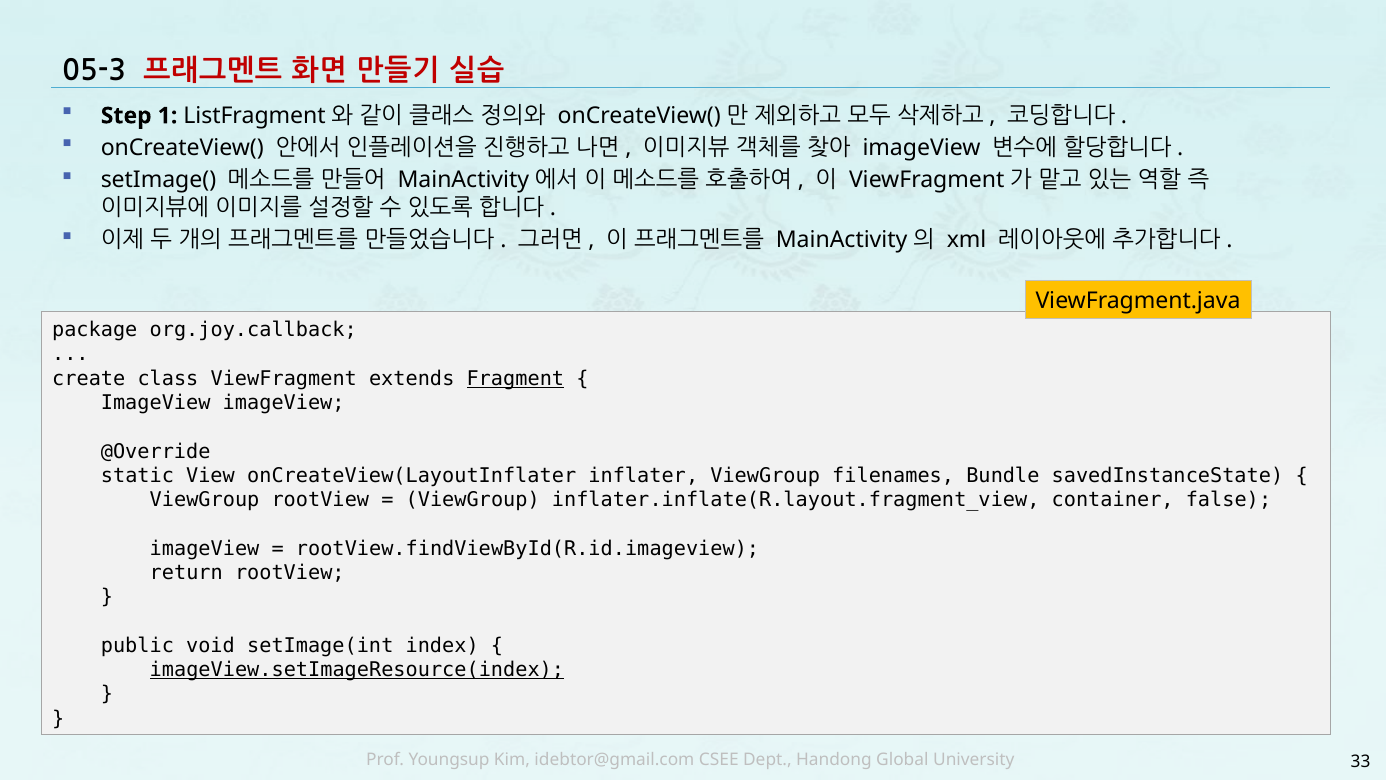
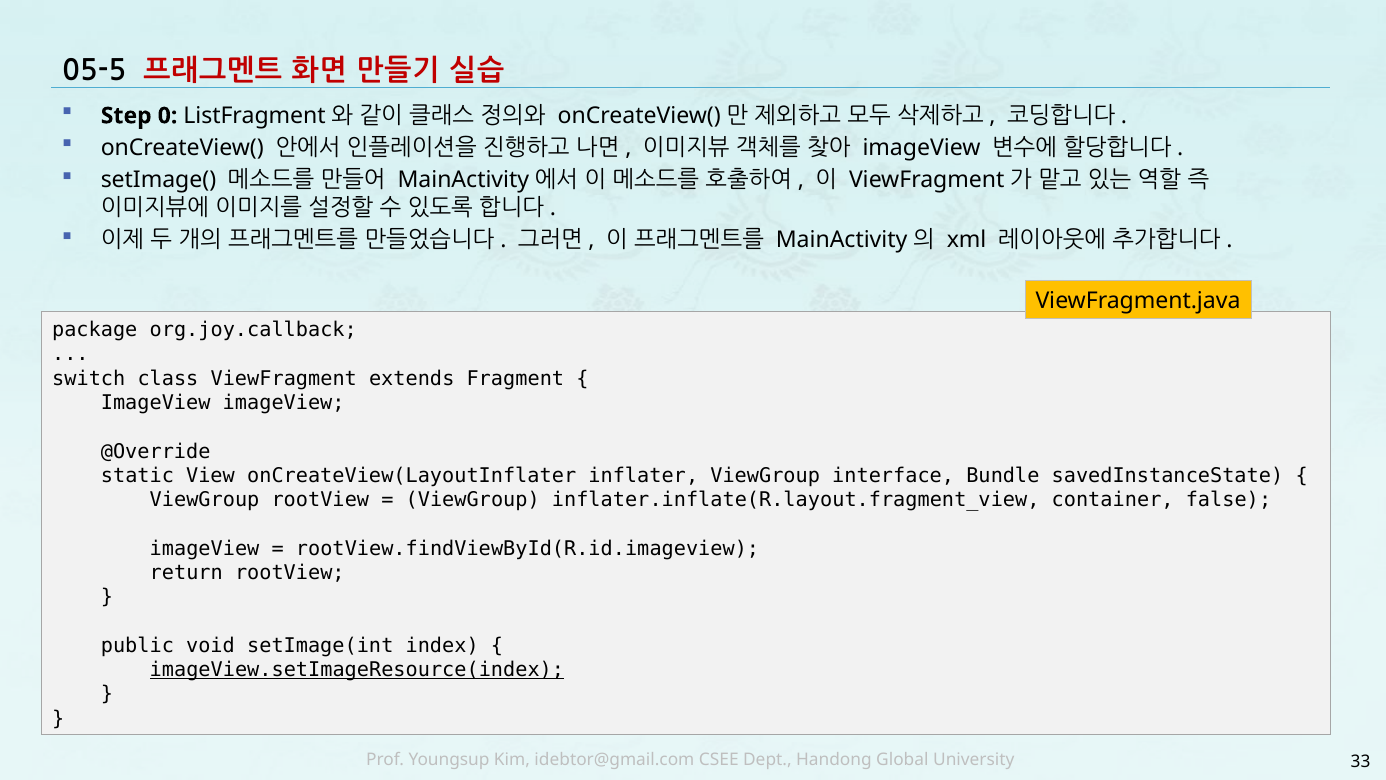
05-3: 05-3 -> 05-5 (94, 71)
1: 1 -> 0 (168, 116)
create: create -> switch (89, 378)
Fragment underline: present -> none (515, 378)
filenames: filenames -> interface (893, 475)
